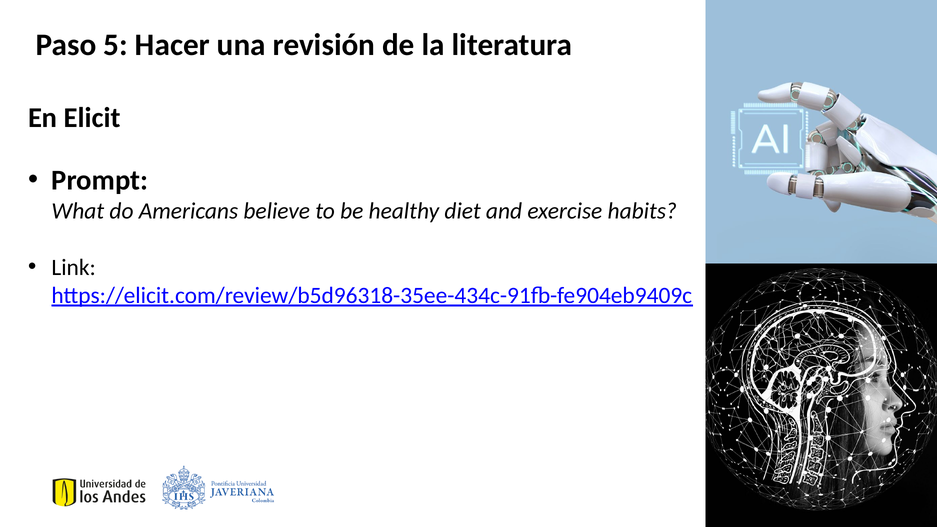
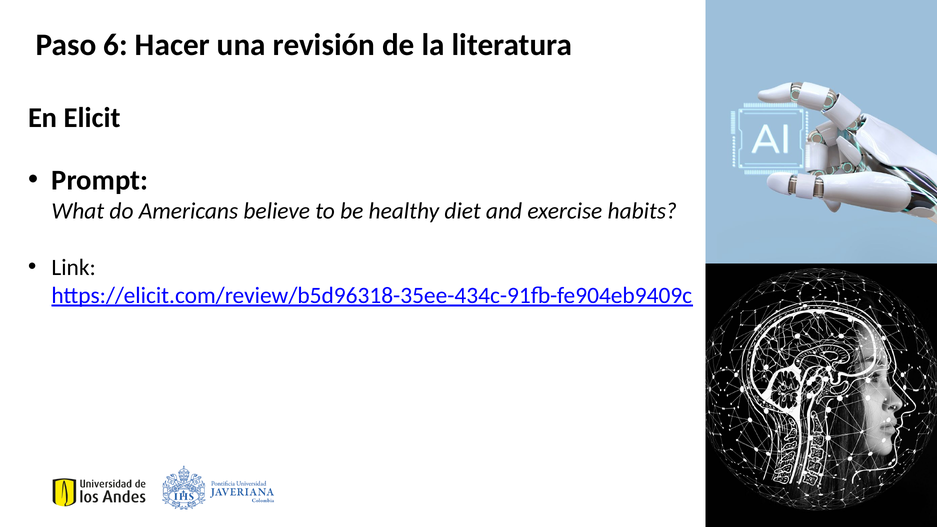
5: 5 -> 6 (116, 45)
